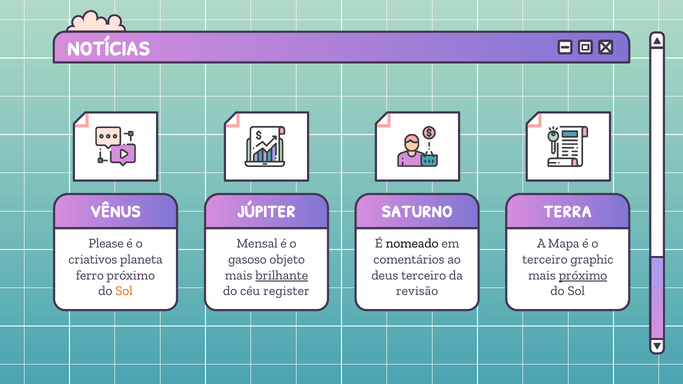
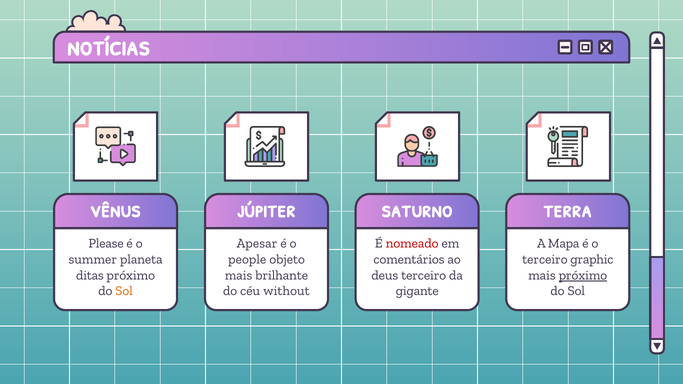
Mensal: Mensal -> Apesar (257, 243)
nomeado colour: black -> red (412, 243)
criativos: criativos -> summer (93, 259)
gasoso: gasoso -> people (247, 259)
ferro: ferro -> ditas (90, 275)
brilhante underline: present -> none (282, 275)
register: register -> without (286, 291)
revisão: revisão -> gigante (417, 291)
